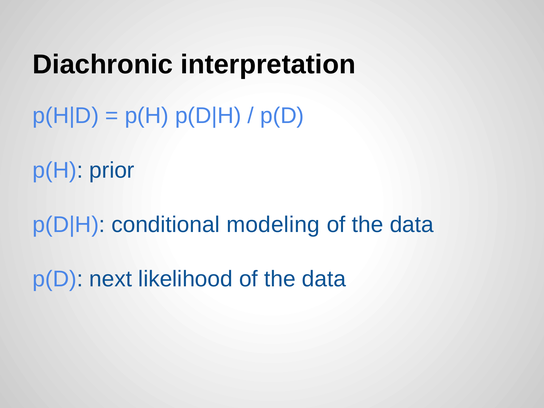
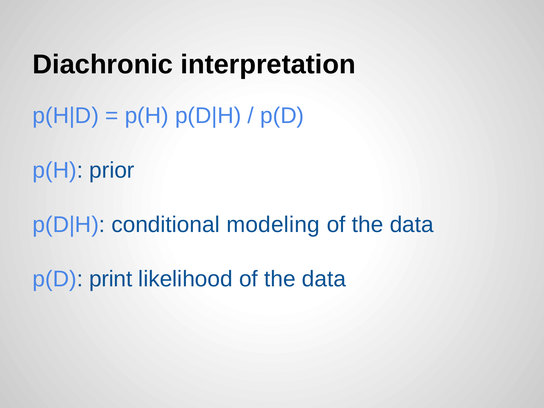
next: next -> print (111, 279)
